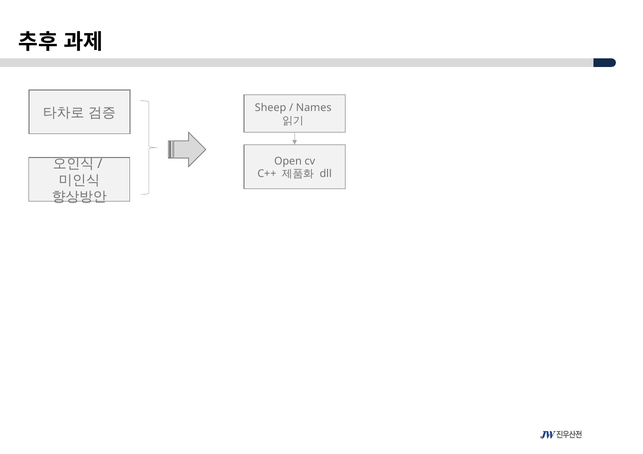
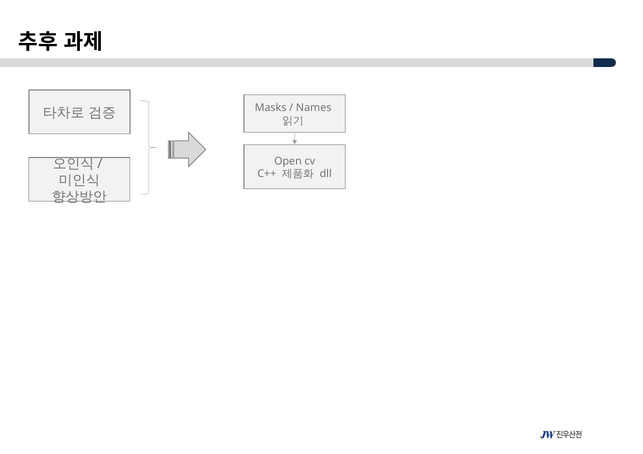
Sheep: Sheep -> Masks (271, 108)
